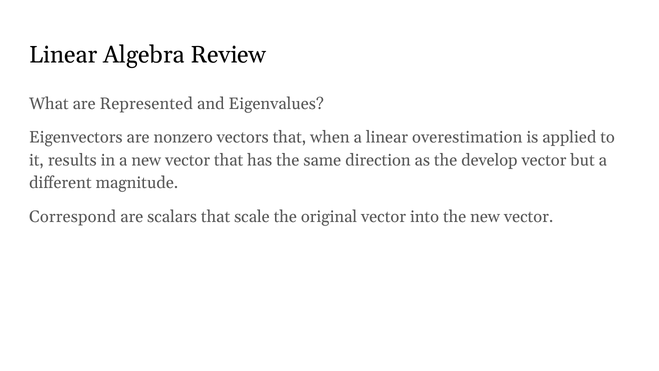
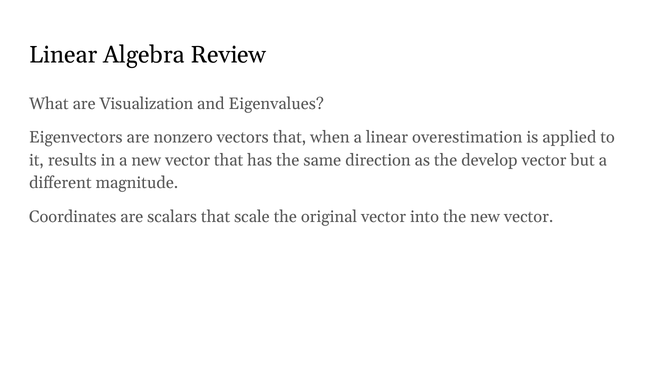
Represented: Represented -> Visualization (146, 104)
Correspond: Correspond -> Coordinates (73, 216)
